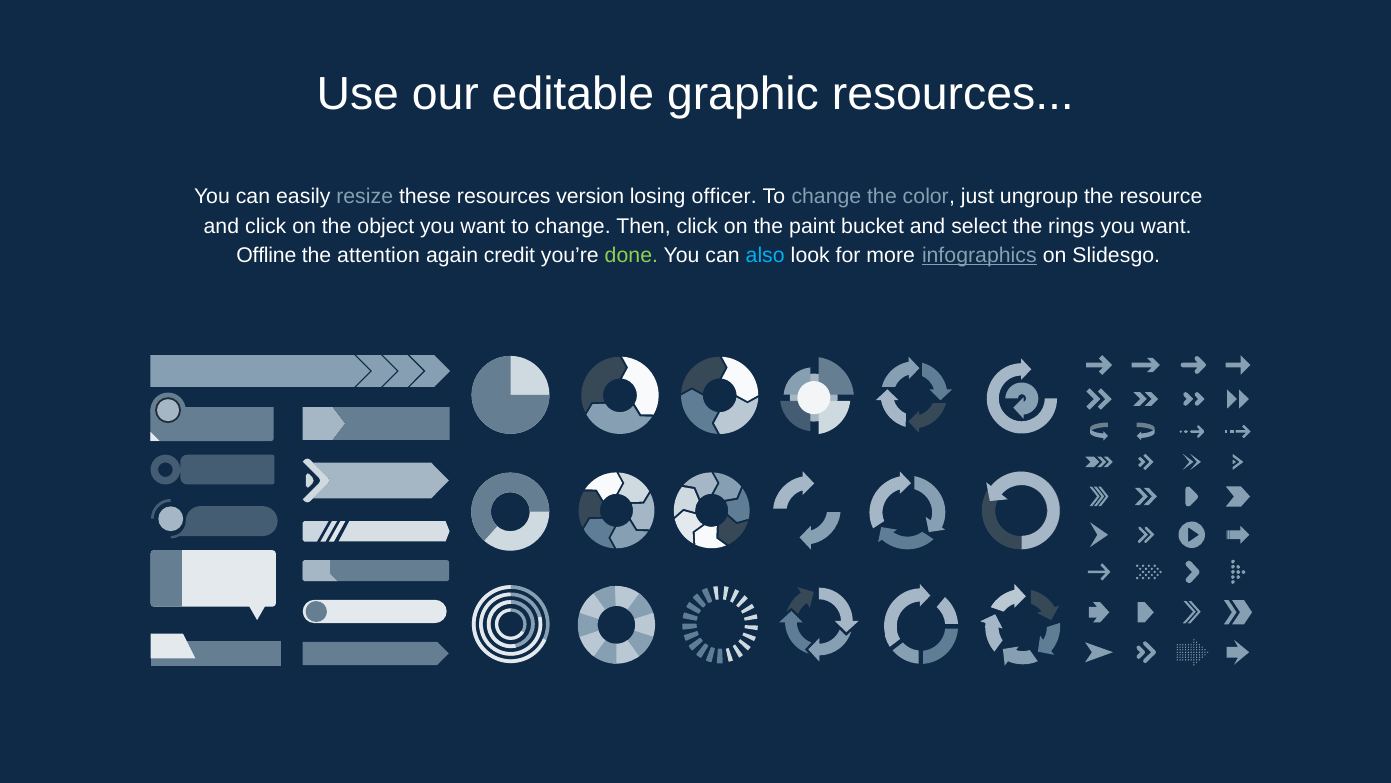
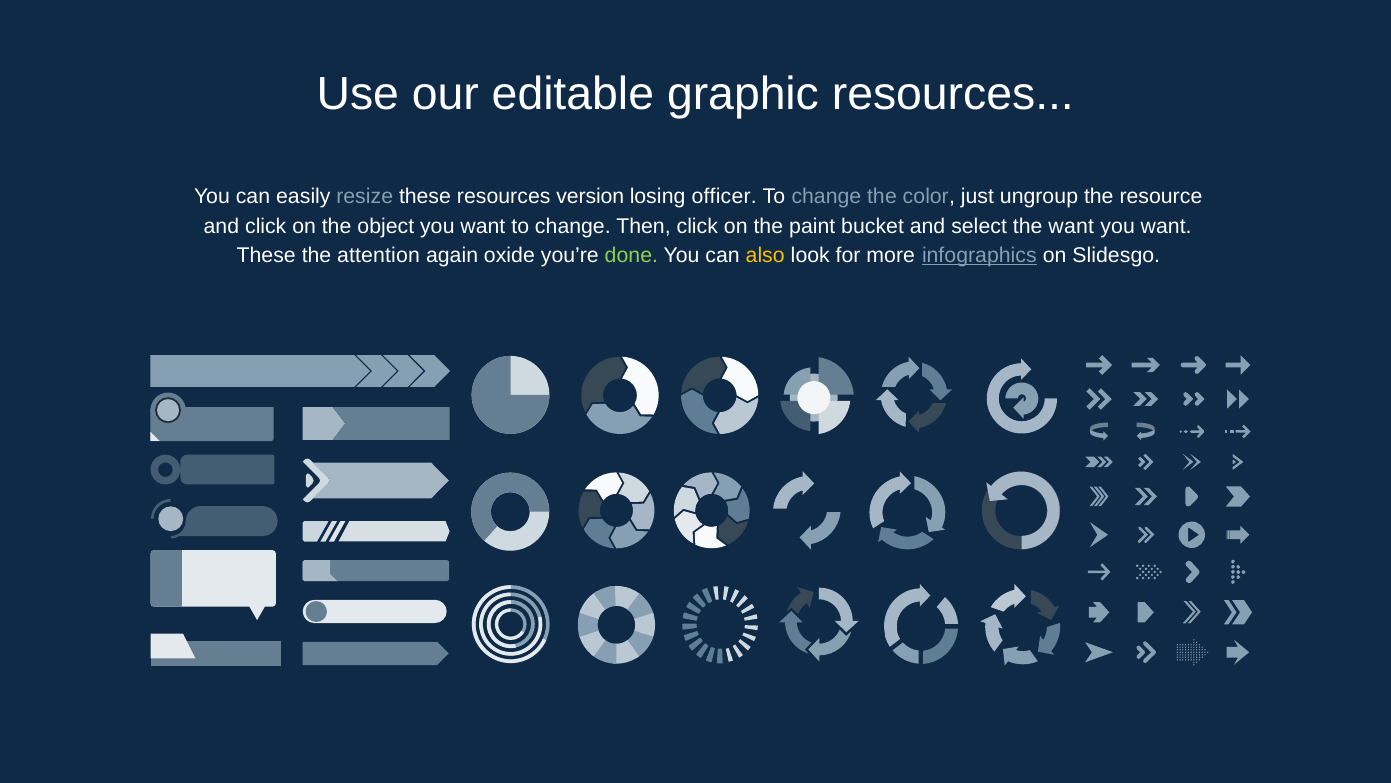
the rings: rings -> want (1071, 226)
Offline: Offline -> These (266, 255)
credit: credit -> oxide (509, 255)
also colour: light blue -> yellow (765, 255)
